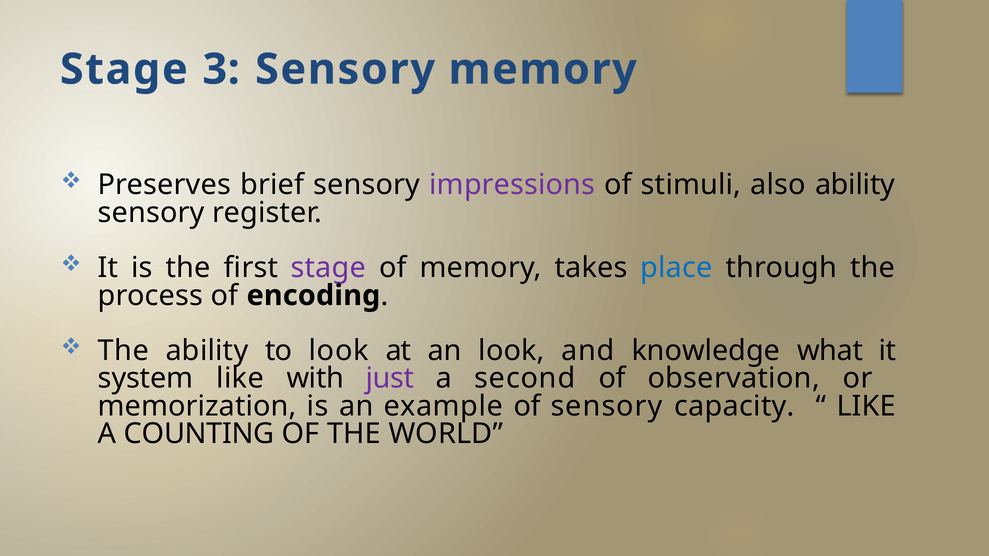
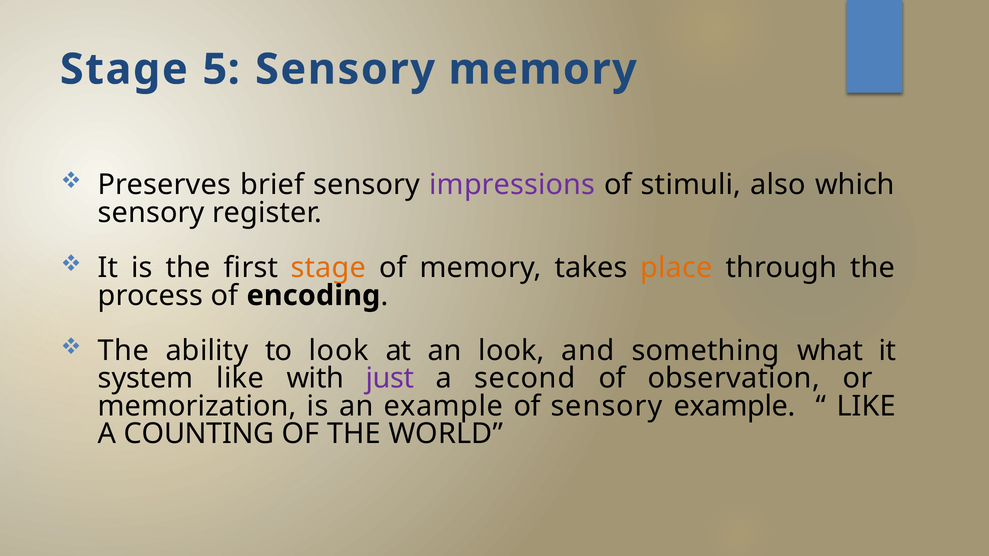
3: 3 -> 5 (221, 69)
also ability: ability -> which (855, 185)
stage colour: purple -> orange (328, 268)
place colour: blue -> orange (676, 268)
knowledge: knowledge -> something (706, 351)
sensory capacity: capacity -> example (735, 406)
